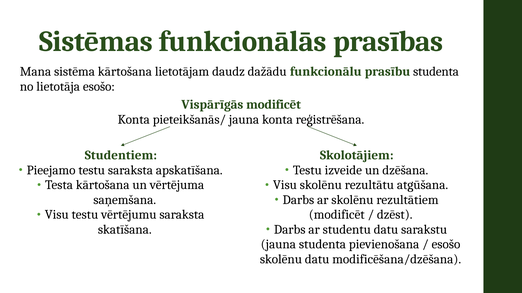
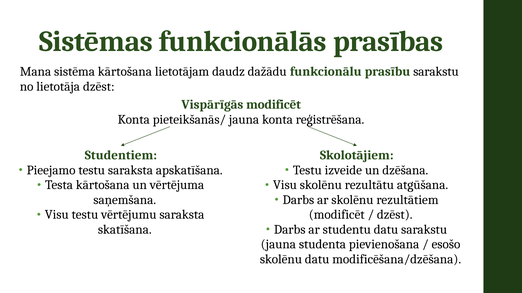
prasību studenta: studenta -> sarakstu (436, 72)
lietotāja esošo: esošo -> dzēst (99, 87)
